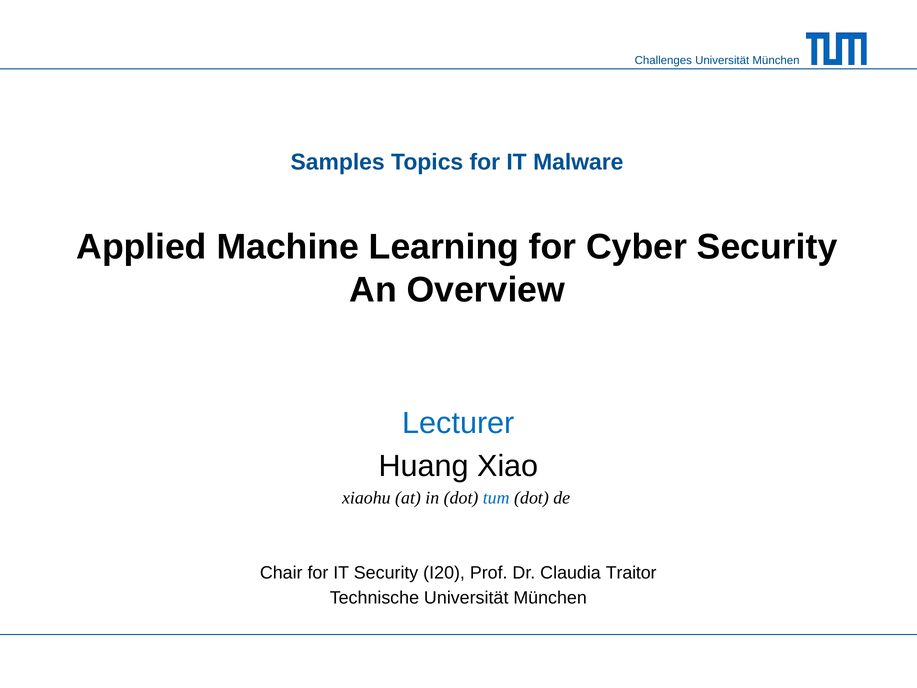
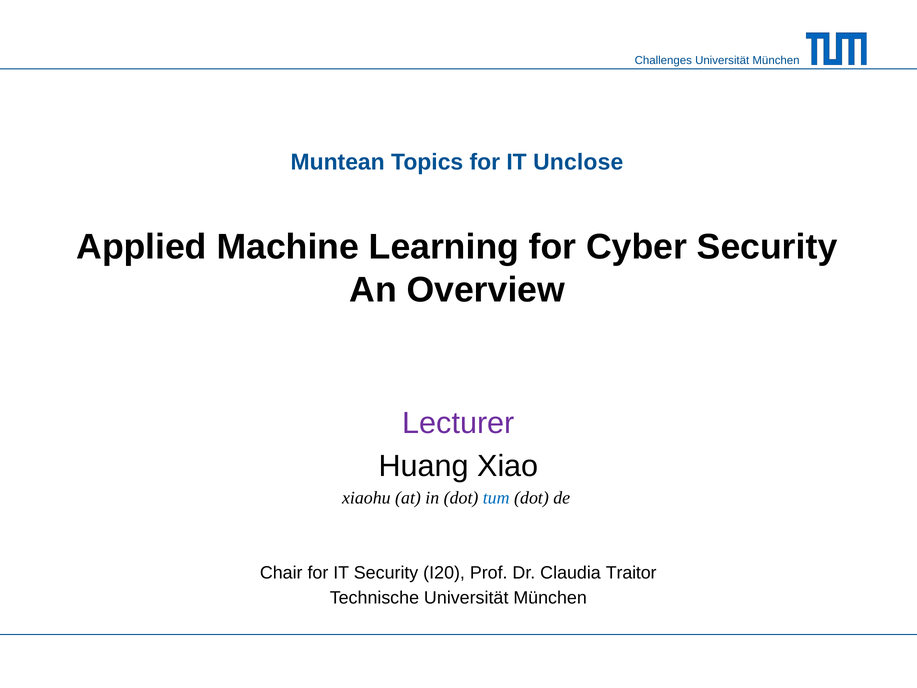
Samples: Samples -> Muntean (338, 162)
Malware: Malware -> Unclose (578, 162)
Lecturer colour: blue -> purple (459, 423)
